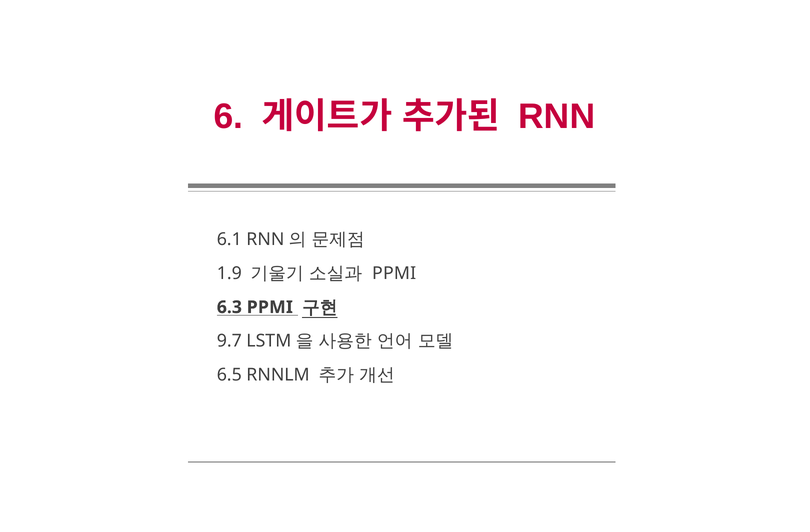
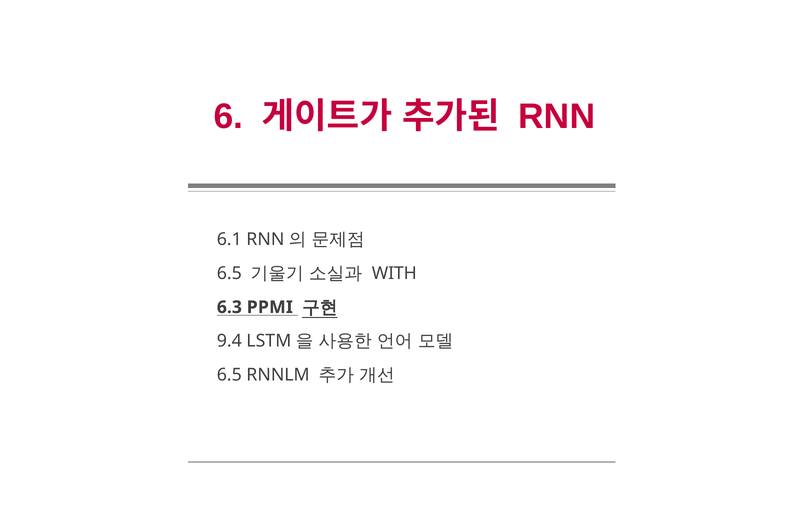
1.9: 1.9 -> 6.5 (229, 273)
PPMI: PPMI -> WITH (394, 273)
9.7: 9.7 -> 9.4 (229, 341)
